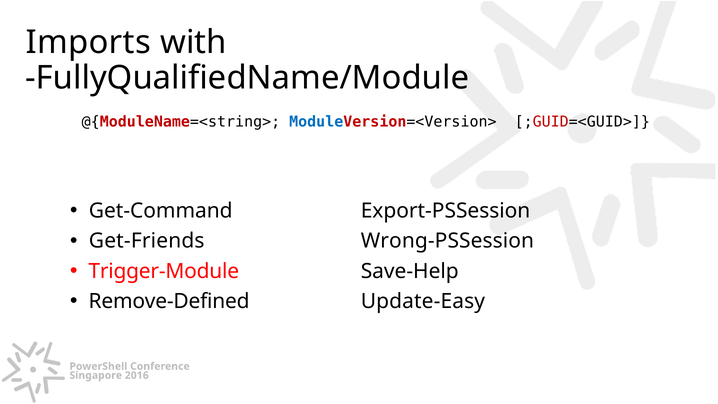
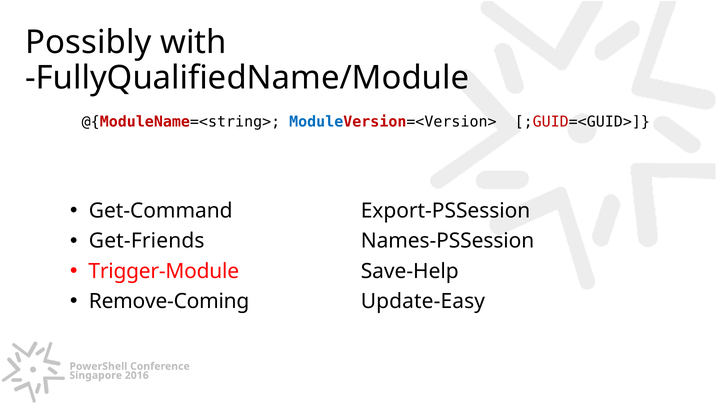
Imports: Imports -> Possibly (88, 43)
Wrong-PSSession: Wrong-PSSession -> Names-PSSession (448, 241)
Remove-Defined: Remove-Defined -> Remove-Coming (169, 301)
